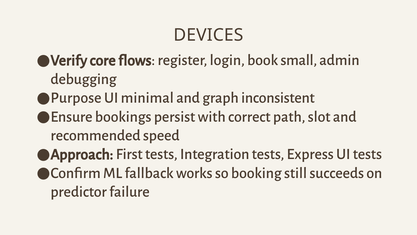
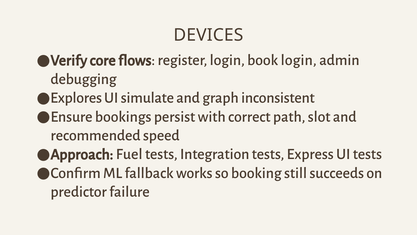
book small: small -> login (299, 60)
Purpose: Purpose -> Explores (76, 98)
minimal: minimal -> simulate (147, 98)
First: First -> Fuel (129, 154)
